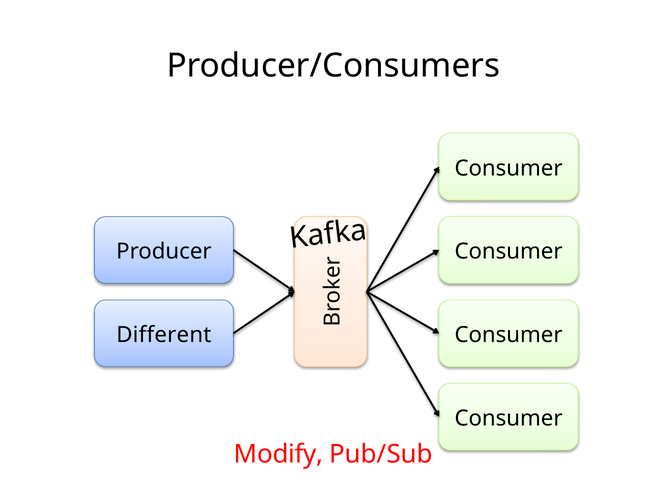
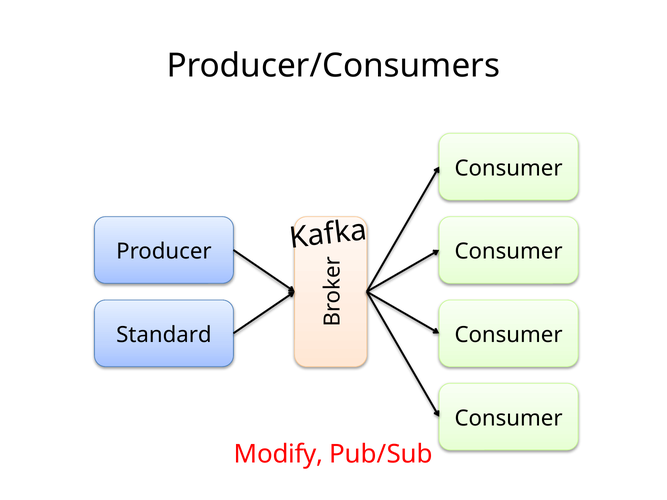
Different: Different -> Standard (164, 335)
